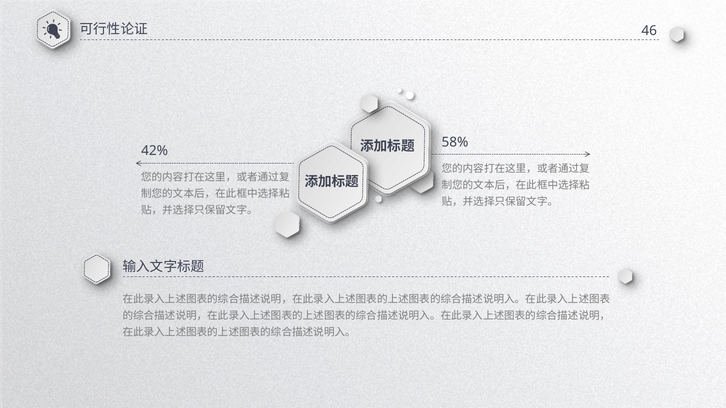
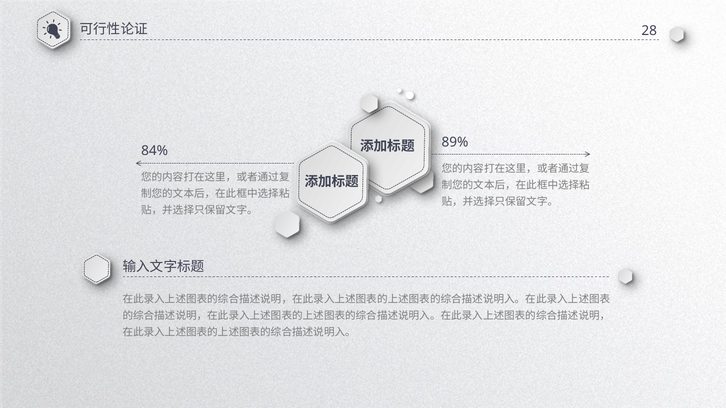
46: 46 -> 28 (649, 31)
58%: 58% -> 89% (455, 142)
42%: 42% -> 84% (155, 151)
